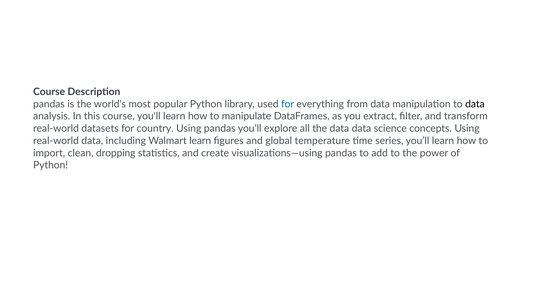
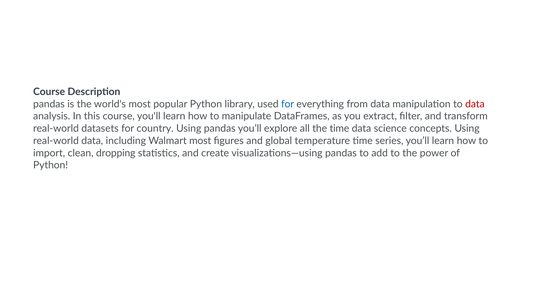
data colour: black -> red (475, 104)
the data: data -> time (339, 129)
Walmart learn: learn -> most (200, 141)
